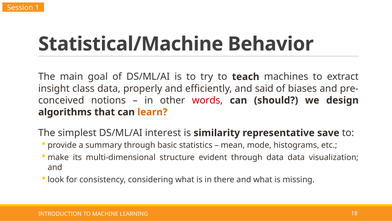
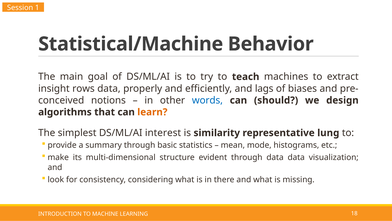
class: class -> rows (83, 88)
said: said -> lags (264, 88)
words colour: red -> blue (207, 100)
save: save -> lung (328, 133)
